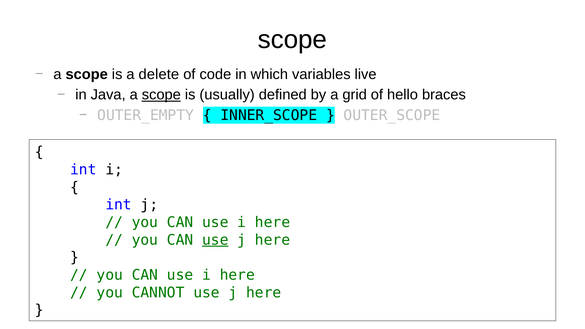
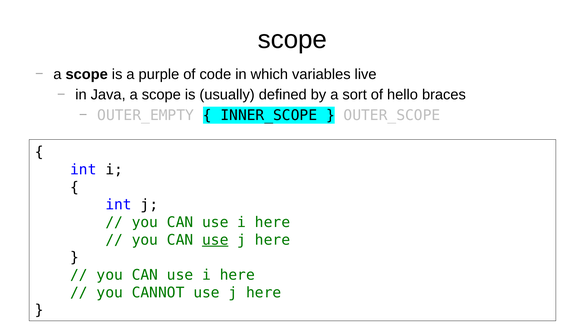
delete: delete -> purple (159, 74)
scope underline: present -> none (161, 95)
grid: grid -> sort (355, 95)
